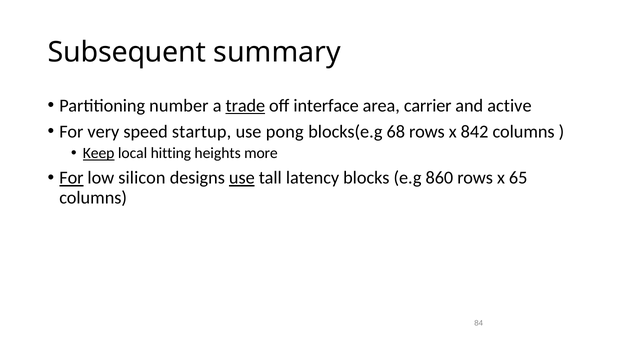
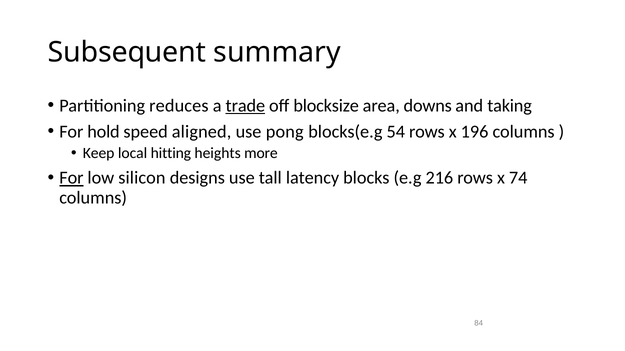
number: number -> reduces (179, 106)
interface: interface -> blocksize (326, 106)
carrier: carrier -> downs (428, 106)
active: active -> taking (510, 106)
very: very -> hold (104, 132)
startup: startup -> aligned (202, 132)
68: 68 -> 54 (396, 132)
842: 842 -> 196 (475, 132)
Keep underline: present -> none (99, 153)
use underline: present -> none (242, 178)
860: 860 -> 216 (439, 178)
65: 65 -> 74 (518, 178)
